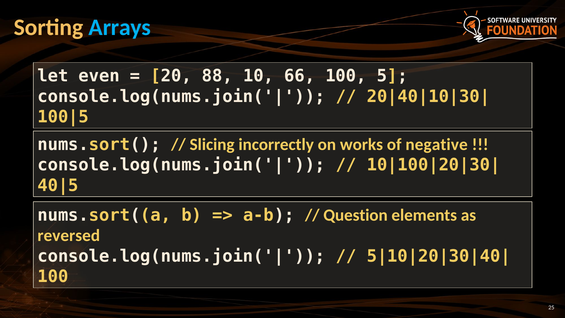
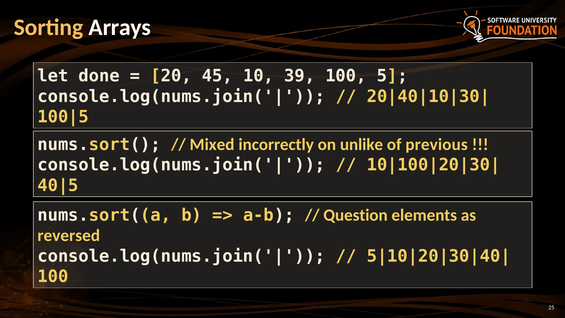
Arrays colour: light blue -> white (120, 27)
even: even -> done (99, 76)
88: 88 -> 45 (217, 76)
66: 66 -> 39 (300, 76)
Slicing: Slicing -> Mixed (212, 144)
works: works -> unlike (361, 144)
negative: negative -> previous (437, 144)
